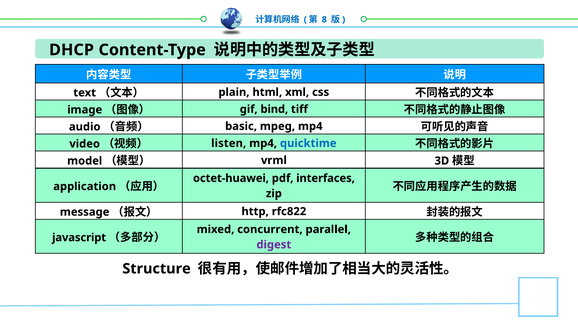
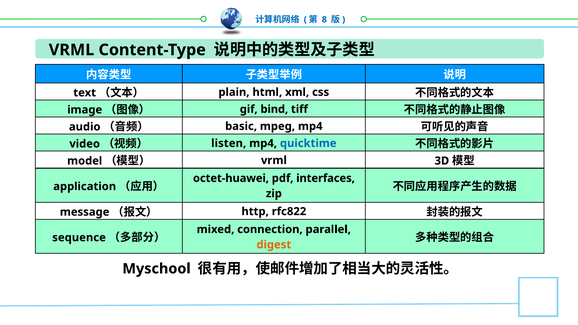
DHCP: DHCP -> VRML (72, 50)
concurrent: concurrent -> connection (270, 229)
javascript: javascript -> sequence (79, 238)
digest colour: purple -> orange (274, 245)
Structure: Structure -> Myschool (157, 269)
